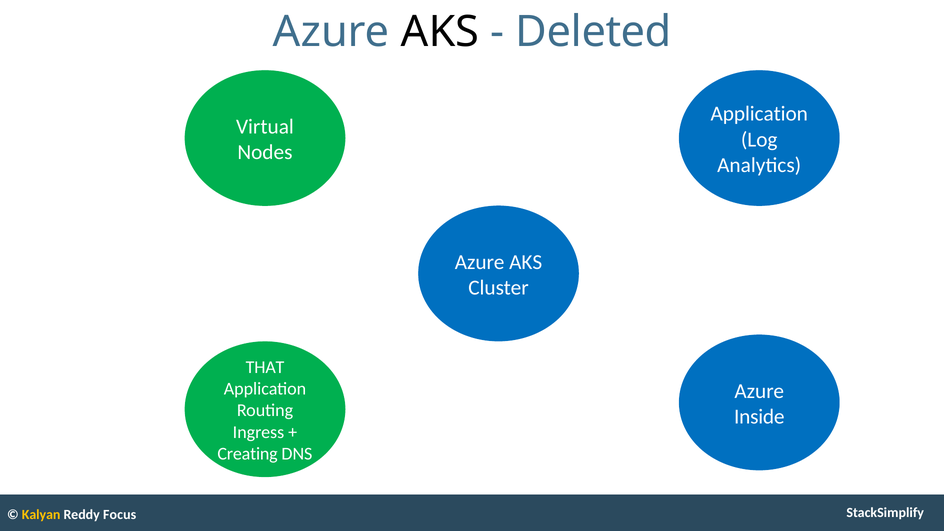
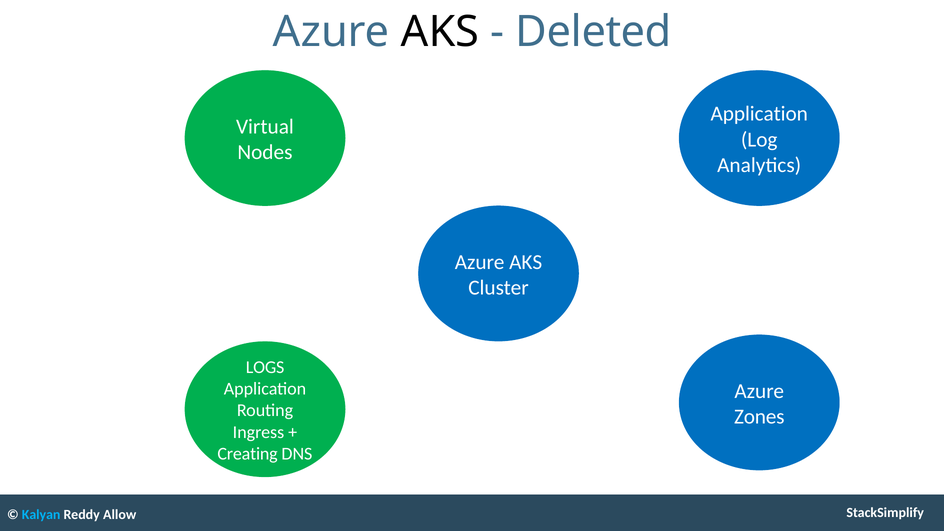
THAT: THAT -> LOGS (265, 367)
Inside: Inside -> Zones (759, 417)
Kalyan colour: yellow -> light blue (41, 515)
Focus: Focus -> Allow (120, 515)
